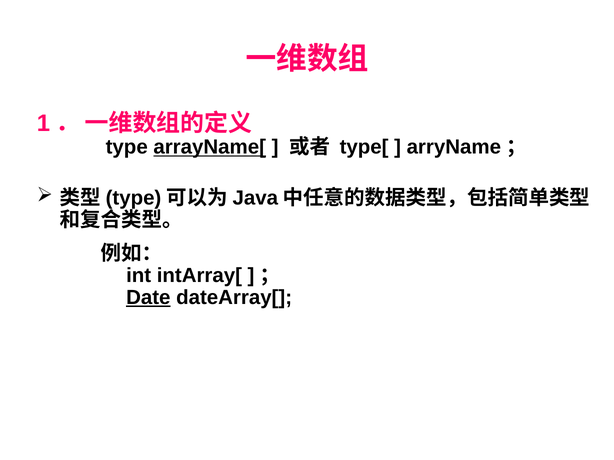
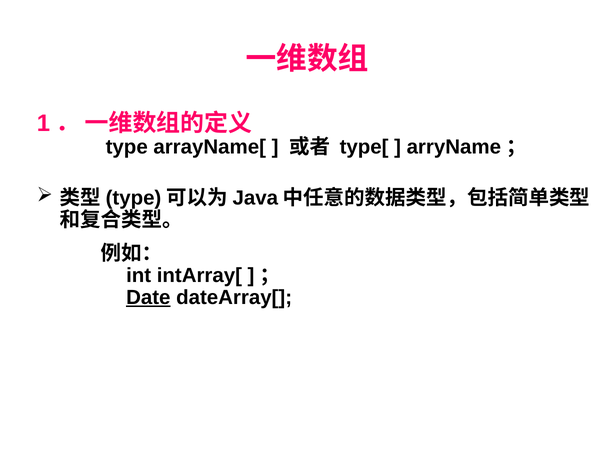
arrayName[ underline: present -> none (210, 147)
